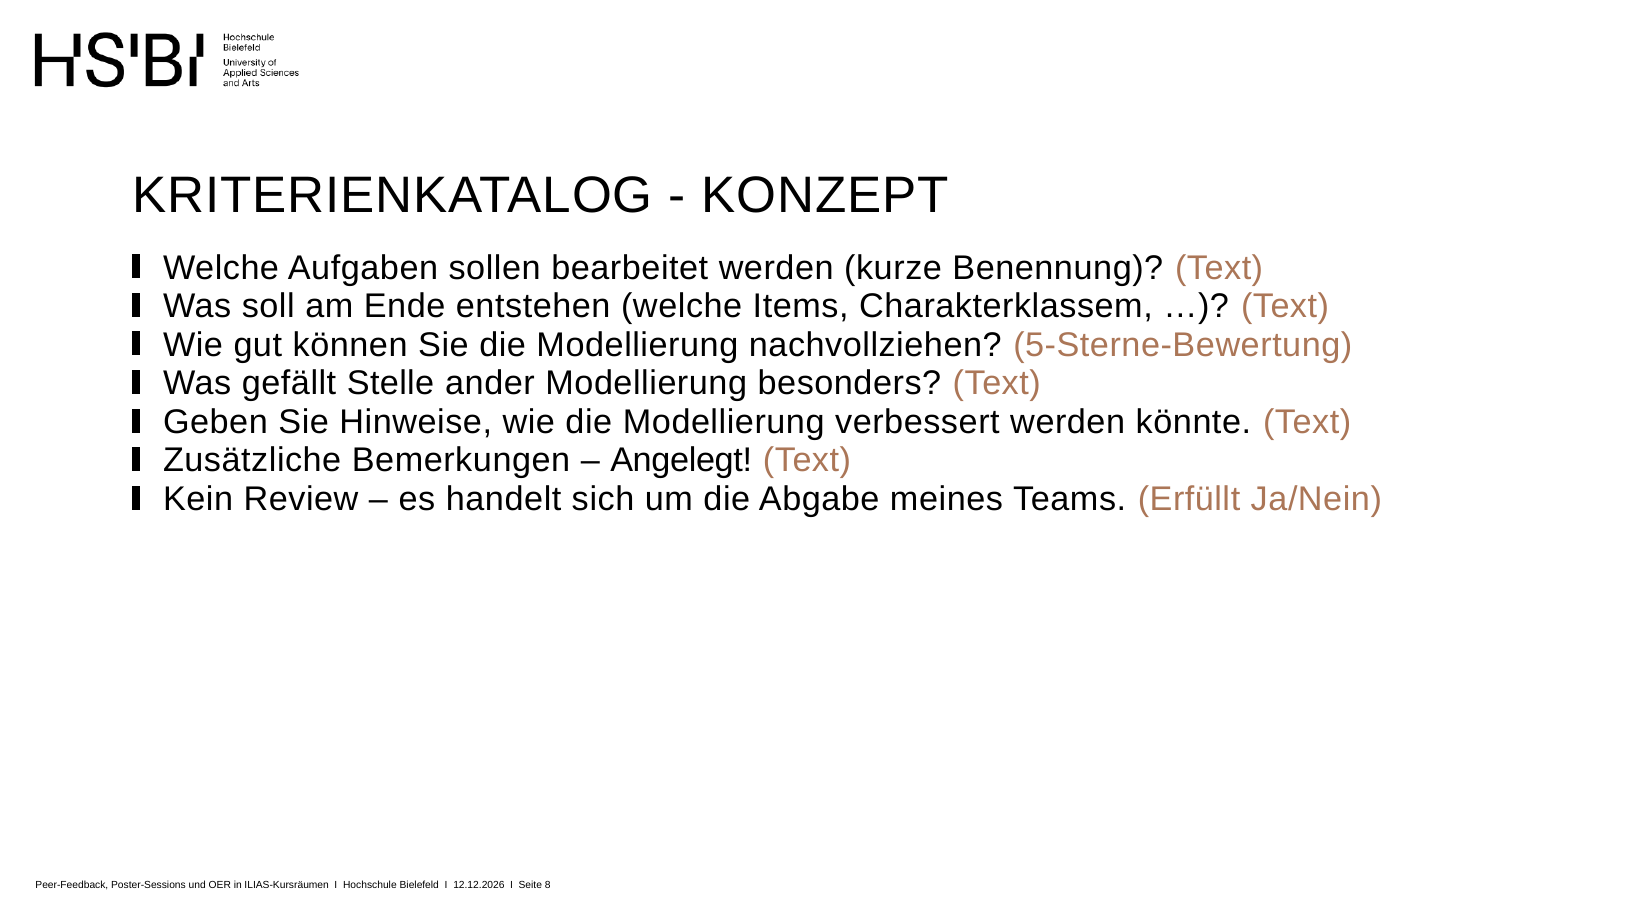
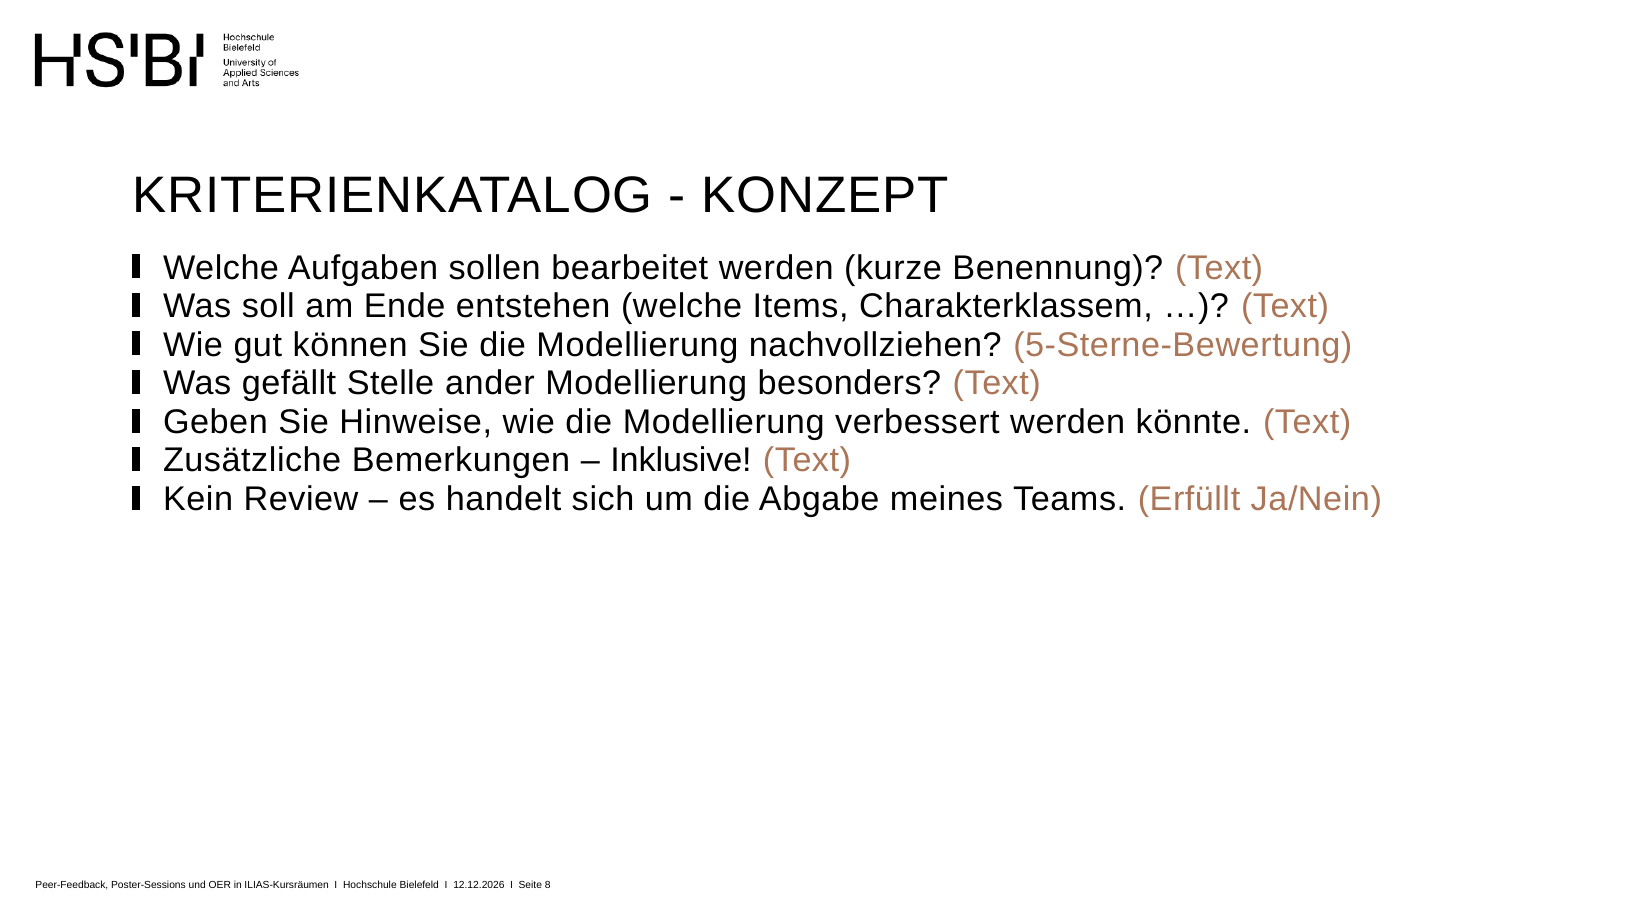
Angelegt: Angelegt -> Inklusive (681, 461)
